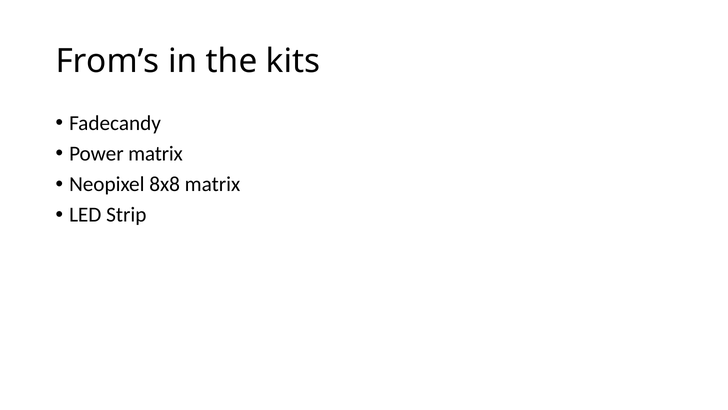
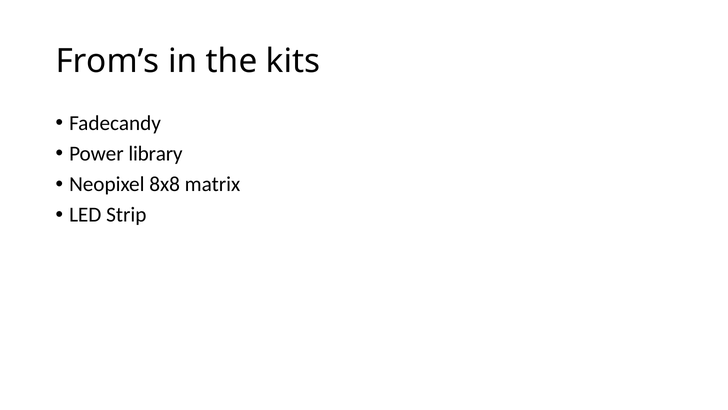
Power matrix: matrix -> library (155, 154)
